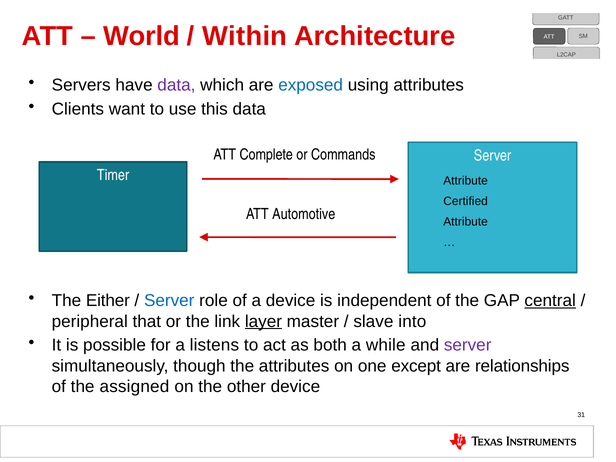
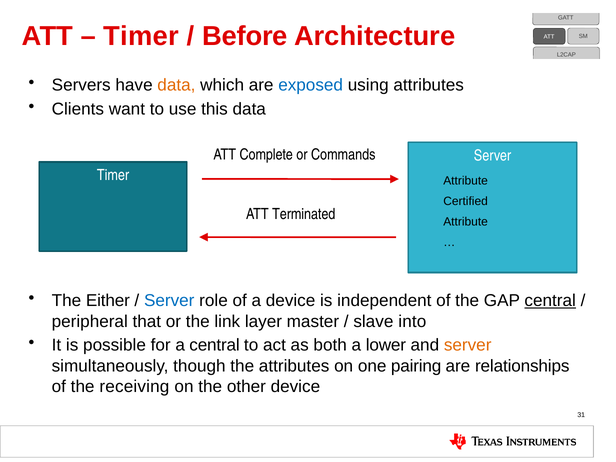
World: World -> Timer (141, 36)
Within: Within -> Before (245, 36)
data colour: purple -> orange (176, 85)
Automotive: Automotive -> Terminated (304, 214)
layer underline: present -> none (263, 321)
a listens: listens -> central (215, 345)
while: while -> lower (386, 345)
server colour: purple -> orange (468, 345)
except: except -> pairing (416, 366)
assigned: assigned -> receiving (134, 386)
